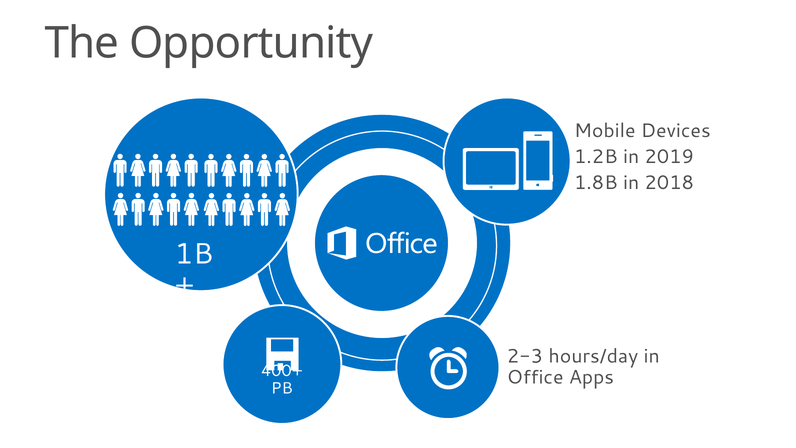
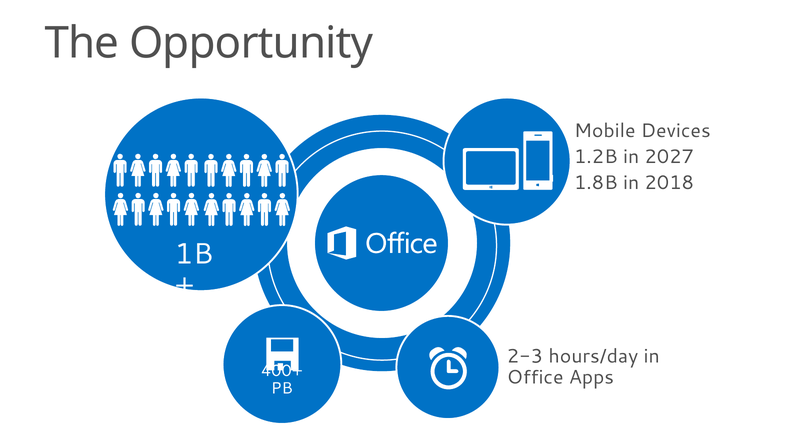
2019: 2019 -> 2027 (669, 157)
